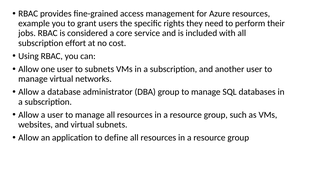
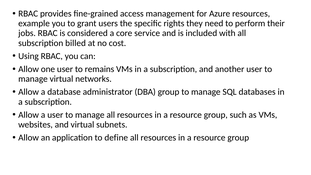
effort: effort -> billed (76, 43)
to subnets: subnets -> remains (99, 69)
